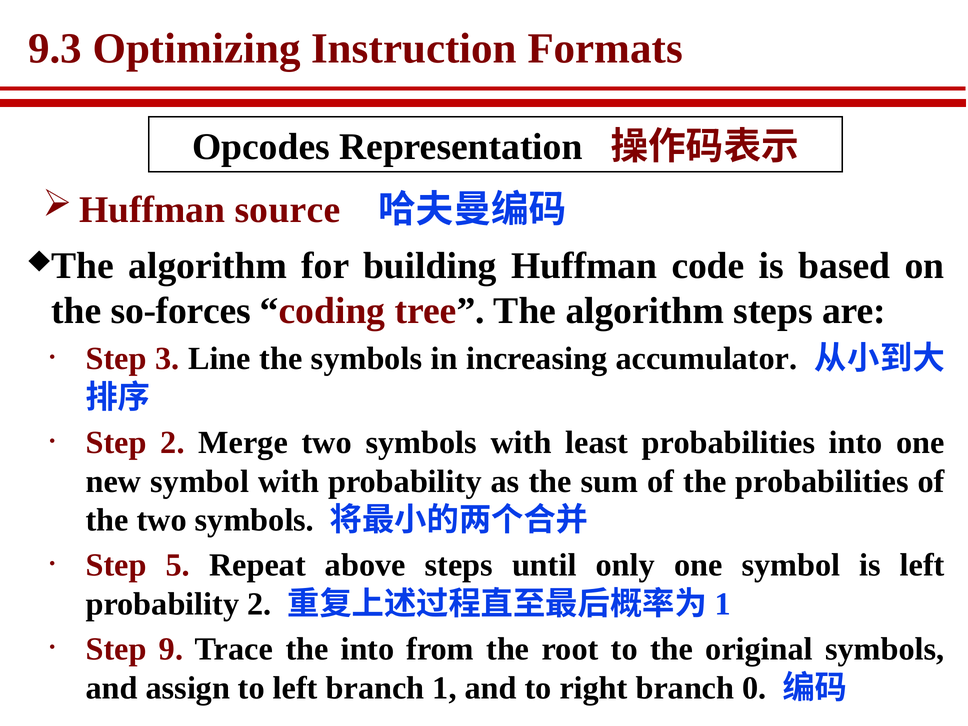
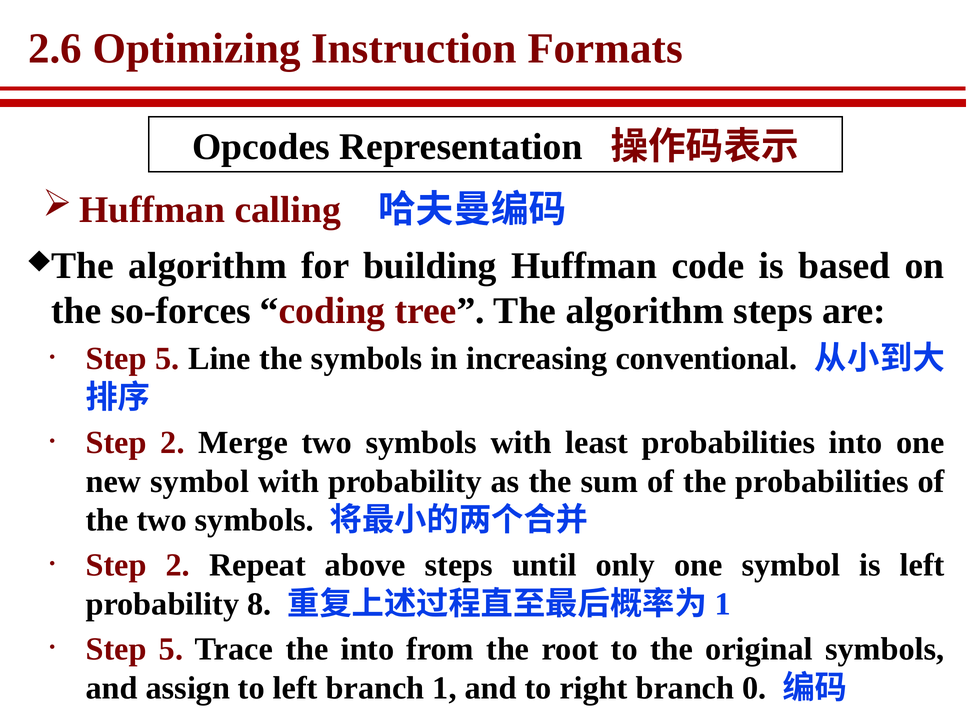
9.3: 9.3 -> 2.6 (55, 48)
source: source -> calling (288, 210)
3: 3 -> 5 (167, 359)
accumulator: accumulator -> conventional (707, 359)
5: 5 -> 2 (178, 565)
probability 2: 2 -> 8 (259, 604)
9: 9 -> 5 (171, 649)
